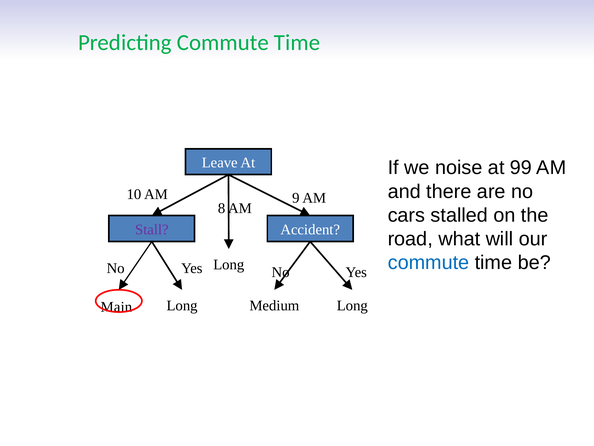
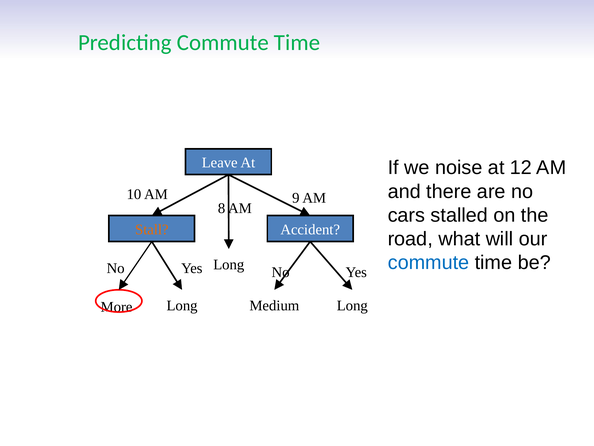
99: 99 -> 12 (521, 168)
Stall colour: purple -> orange (152, 230)
Main: Main -> More (117, 307)
